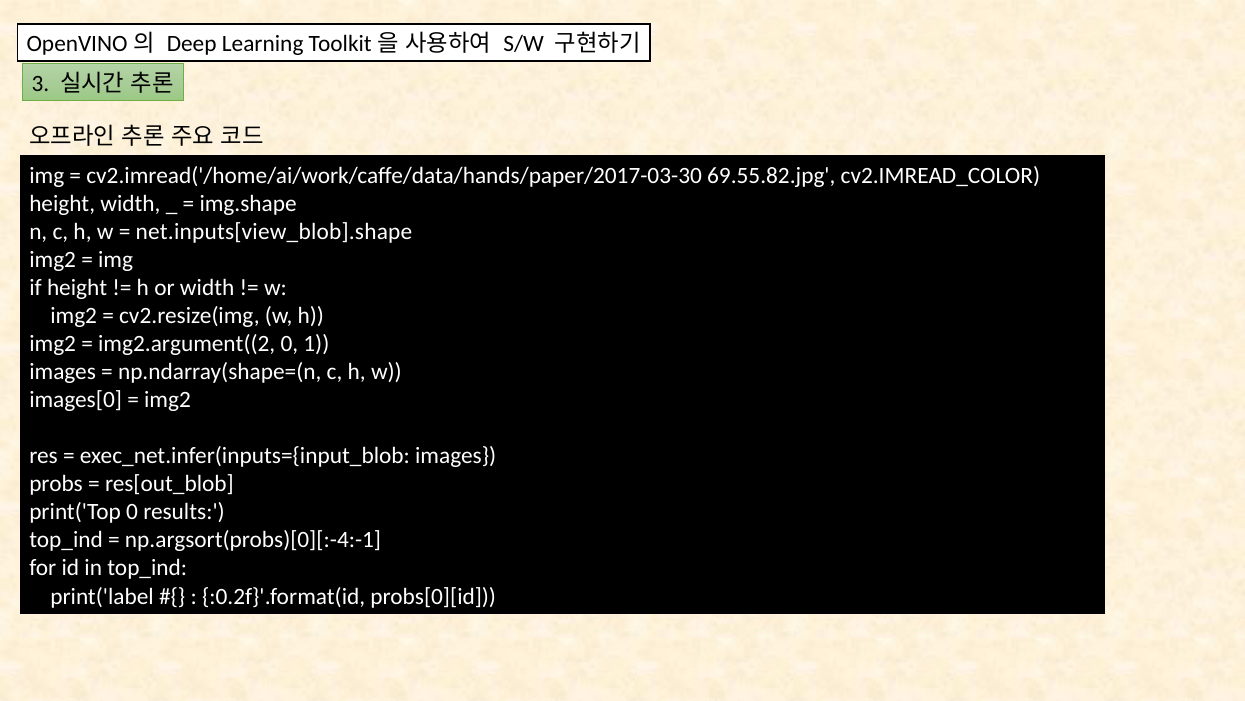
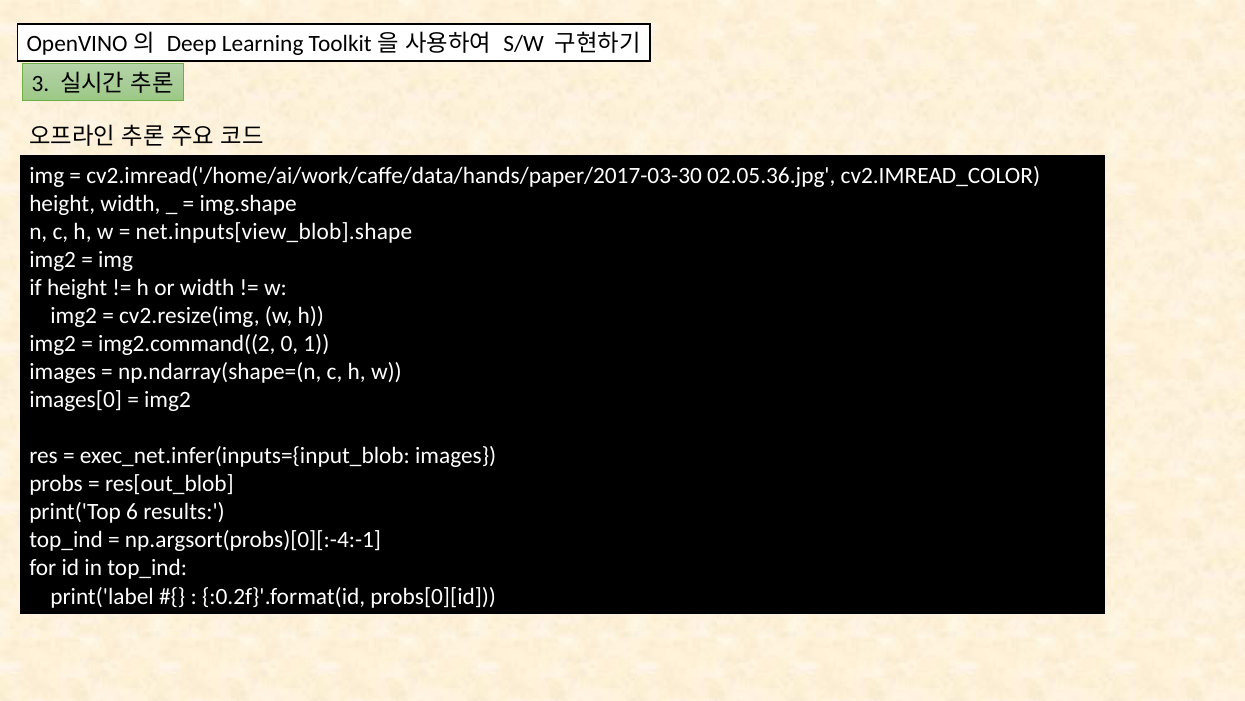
69.55.82.jpg: 69.55.82.jpg -> 02.05.36.jpg (771, 176)
img2.argument((2: img2.argument((2 -> img2.command((2 (187, 344)
print('Top 0: 0 -> 6 (132, 512)
